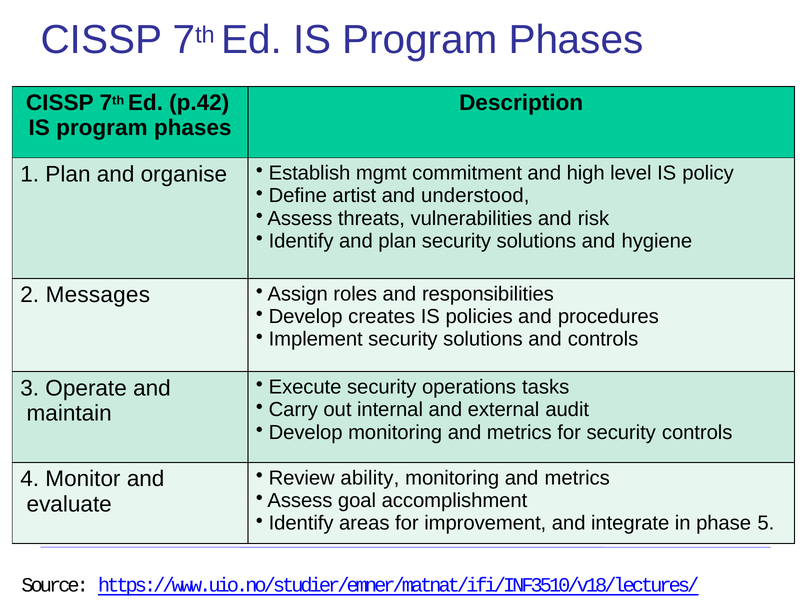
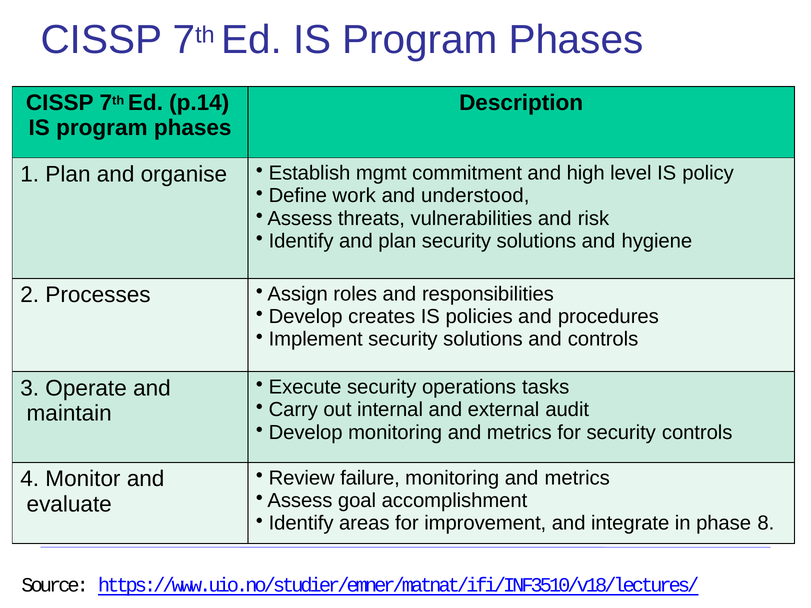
p.42: p.42 -> p.14 (199, 103)
artist: artist -> work (354, 196)
Messages: Messages -> Processes (98, 295)
ability: ability -> failure (370, 478)
5: 5 -> 8 (766, 523)
